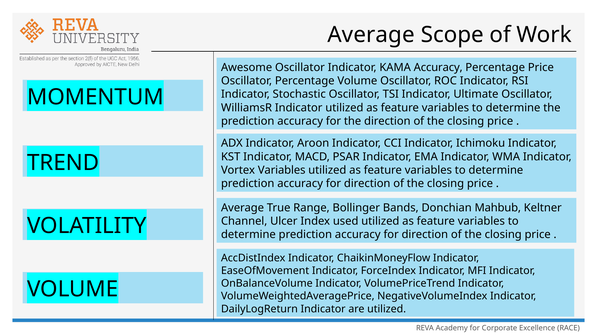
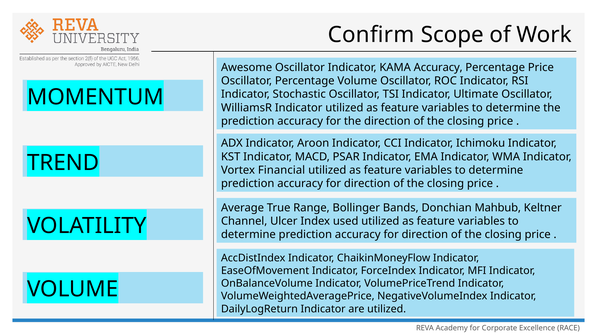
Average: Average -> Confirm (371, 35)
Vortex Variables: Variables -> Financial (282, 170)
